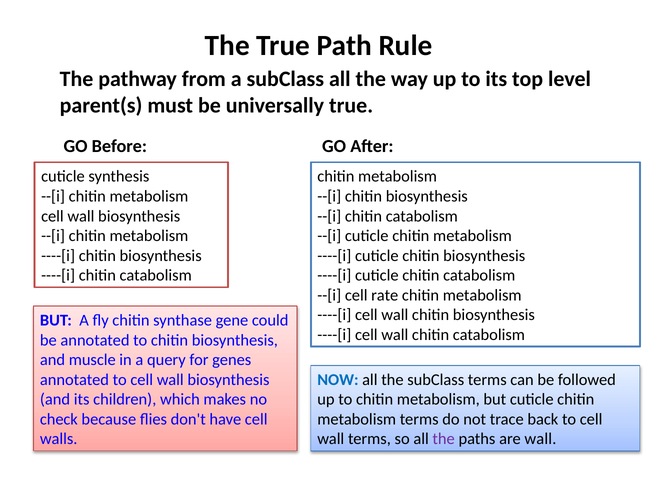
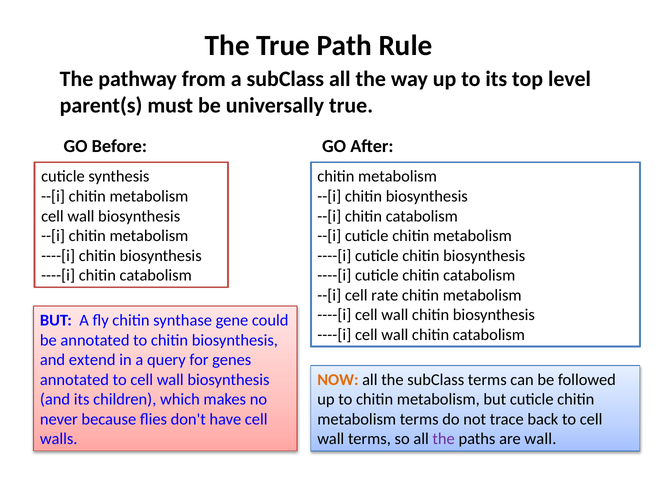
muscle: muscle -> extend (92, 360)
NOW colour: blue -> orange (338, 379)
check: check -> never (59, 419)
